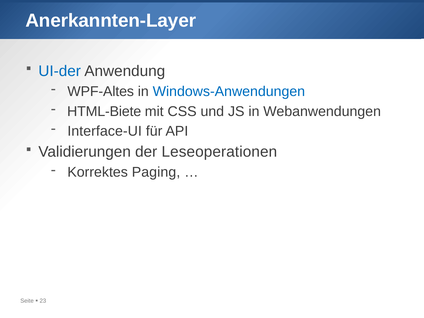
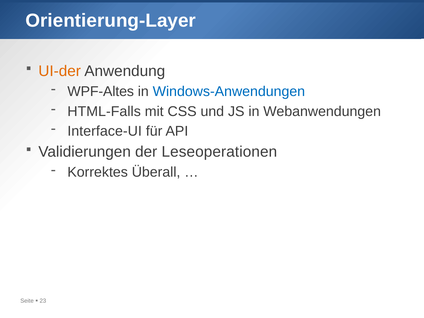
Anerkannten-Layer: Anerkannten-Layer -> Orientierung-Layer (111, 21)
UI-der colour: blue -> orange (60, 71)
HTML-Biete: HTML-Biete -> HTML-Falls (104, 111)
Paging: Paging -> Überall (156, 172)
